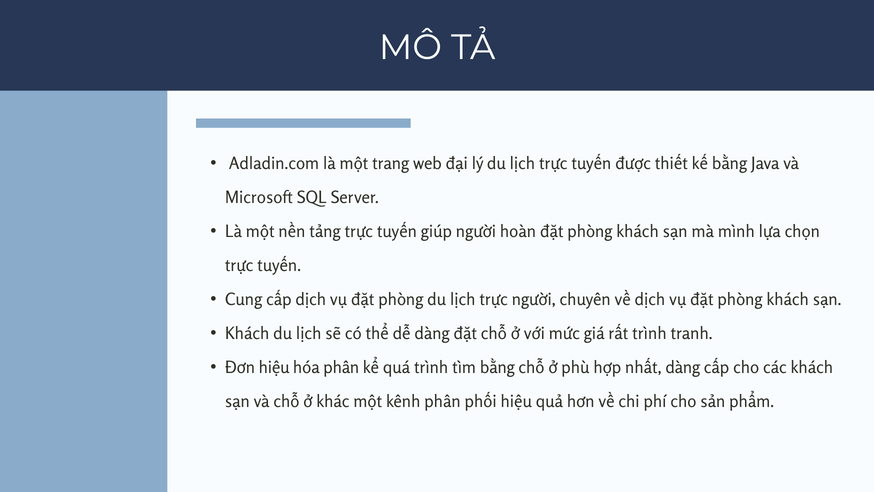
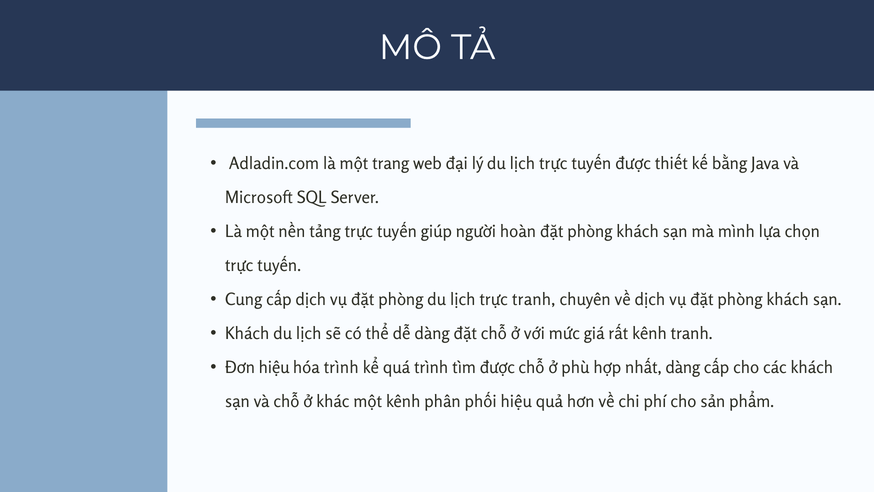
trực người: người -> tranh (534, 299)
rất trình: trình -> kênh (649, 333)
hóa phân: phân -> trình (341, 367)
tìm bằng: bằng -> được (497, 367)
